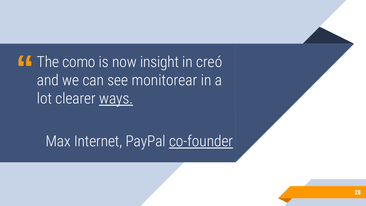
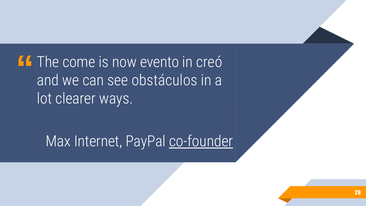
como: como -> come (79, 62)
insight: insight -> evento (160, 62)
monitorear: monitorear -> obstáculos (164, 80)
ways underline: present -> none (116, 99)
